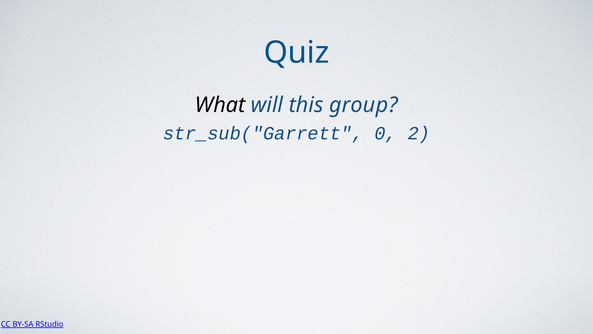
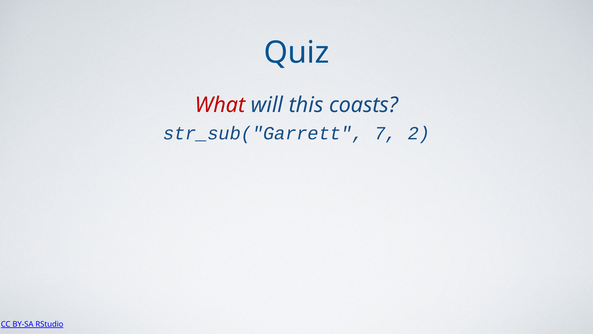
What colour: black -> red (220, 105)
group: group -> coasts (364, 105)
0: 0 -> 7 (385, 133)
